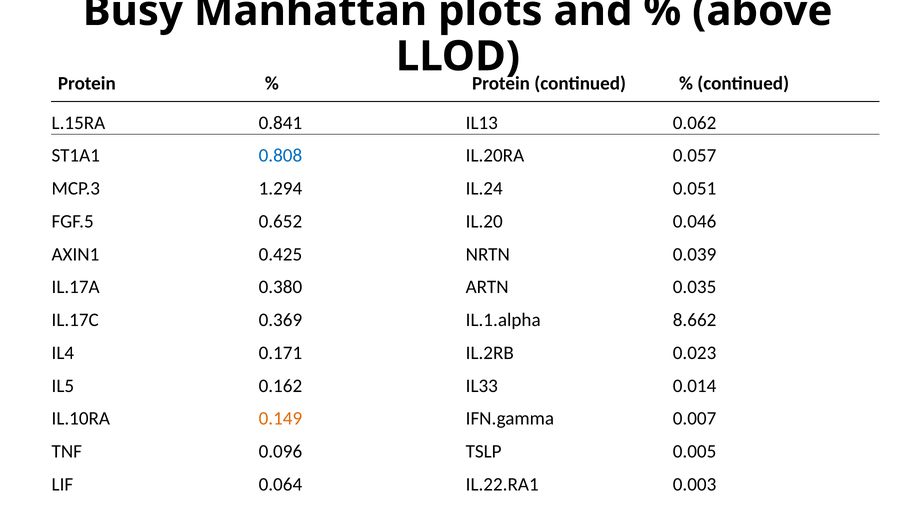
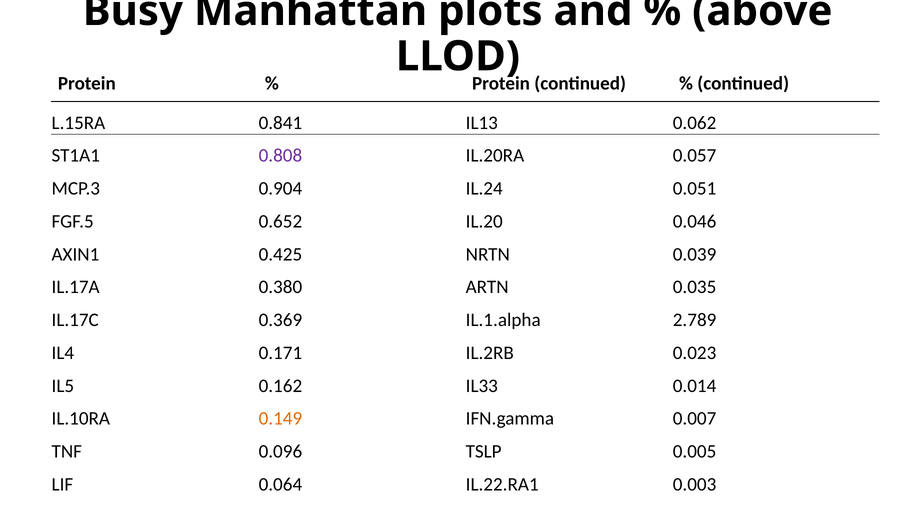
0.808 colour: blue -> purple (280, 156)
1.294: 1.294 -> 0.904 (280, 189)
8.662: 8.662 -> 2.789 (695, 320)
